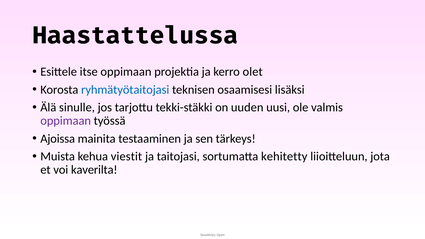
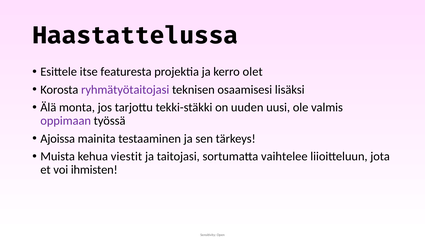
itse oppimaan: oppimaan -> featuresta (126, 72)
ryhmätyötaitojasi colour: blue -> purple (125, 90)
sinulle: sinulle -> monta (77, 107)
kehitetty: kehitetty -> vaihtelee (284, 157)
kaverilta: kaverilta -> ihmisten (94, 170)
